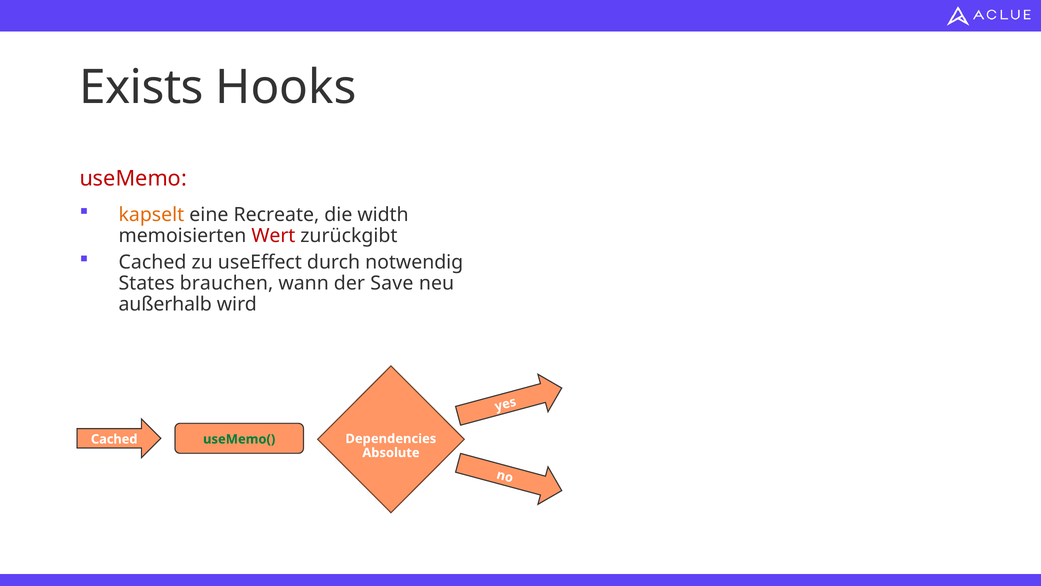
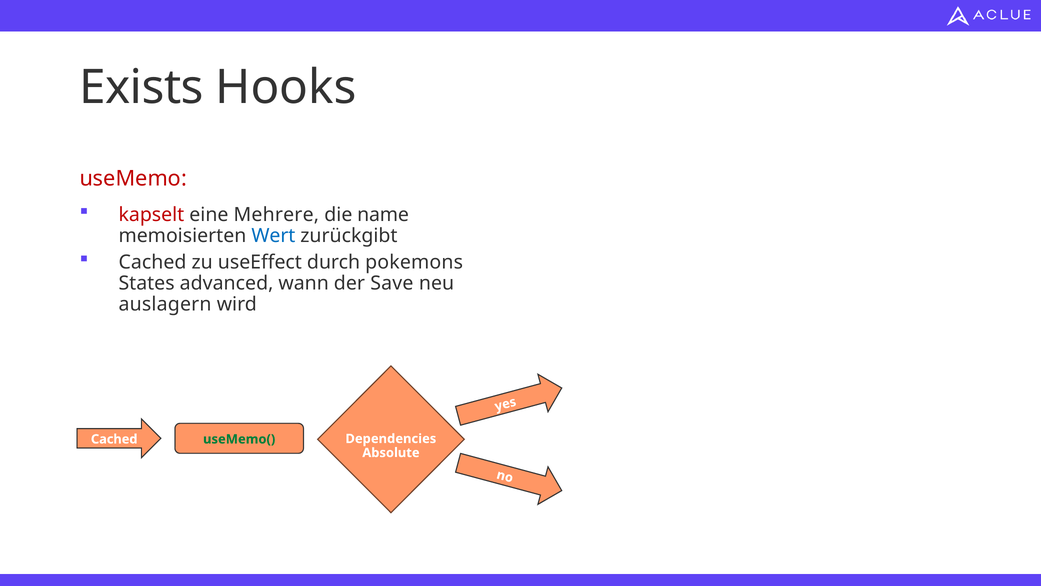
kapselt colour: orange -> red (151, 214)
Recreate: Recreate -> Mehrere (276, 214)
width: width -> name (383, 214)
Wert colour: red -> blue (273, 236)
notwendig: notwendig -> pokemons (414, 262)
brauchen: brauchen -> advanced (227, 283)
außerhalb: außerhalb -> auslagern (165, 304)
